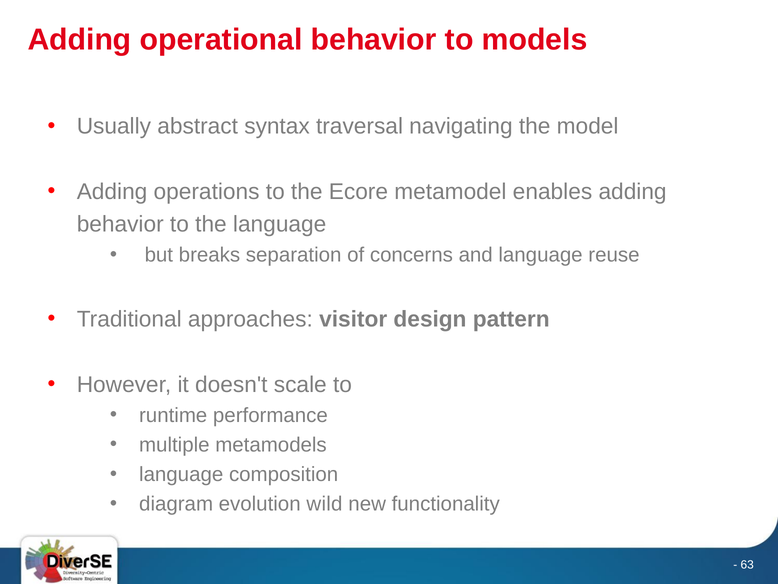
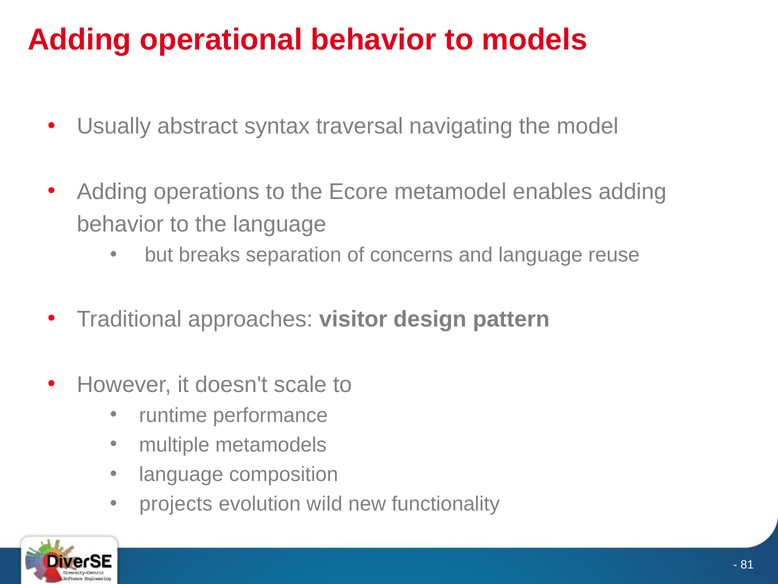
diagram: diagram -> projects (176, 504)
63: 63 -> 81 (747, 564)
